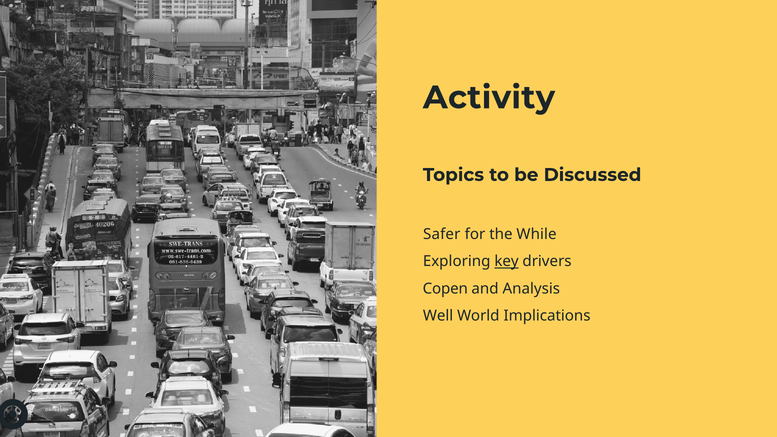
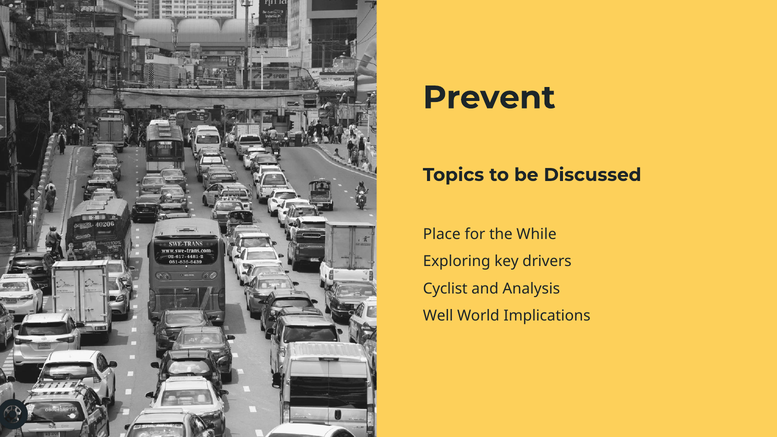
Activity: Activity -> Prevent (489, 98)
Safer: Safer -> Place (442, 234)
key underline: present -> none (507, 262)
Copen: Copen -> Cyclist (445, 289)
